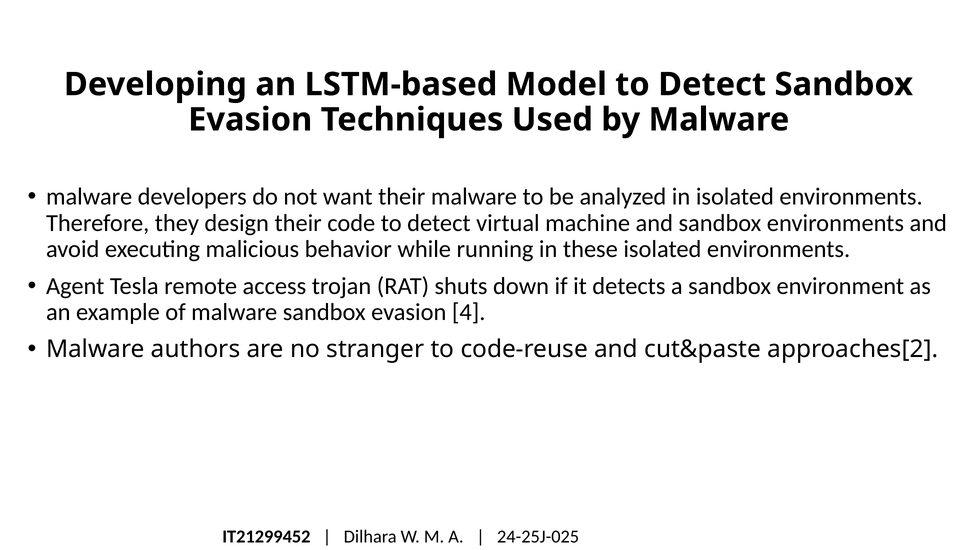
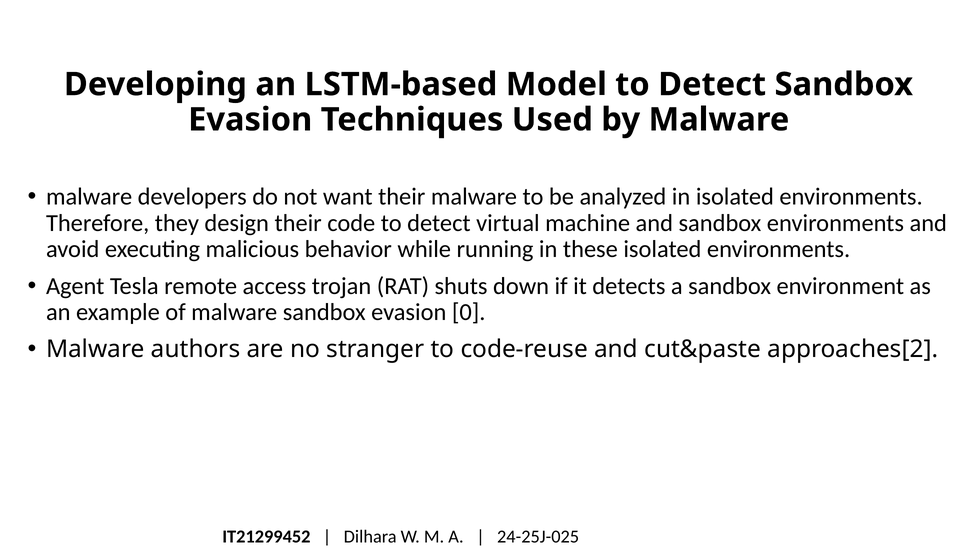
4: 4 -> 0 (469, 312)
